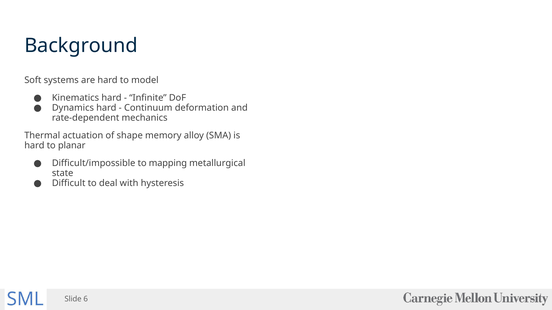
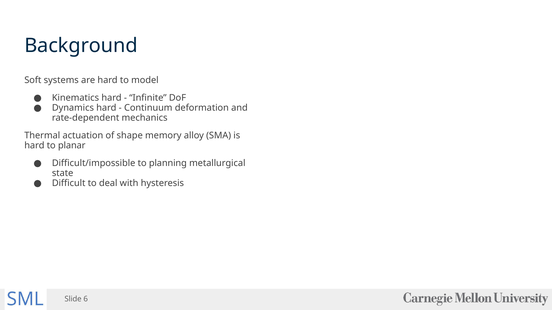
to mapping: mapping -> planning (168, 163)
